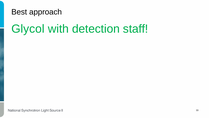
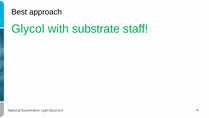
detection: detection -> substrate (96, 29)
